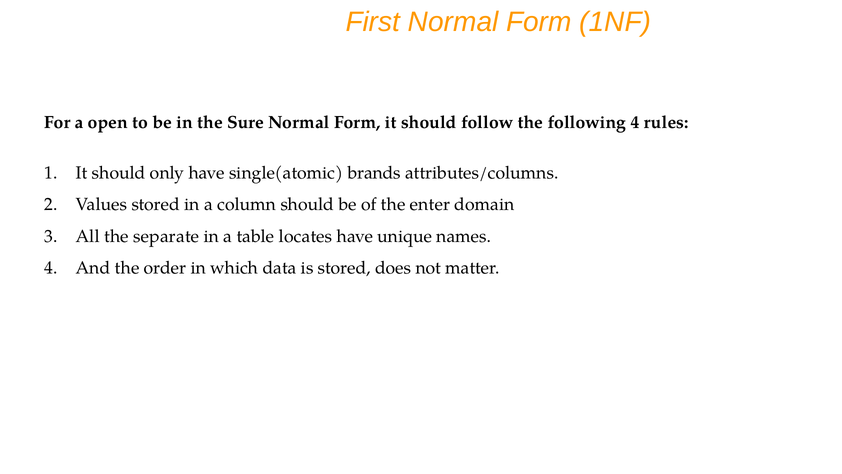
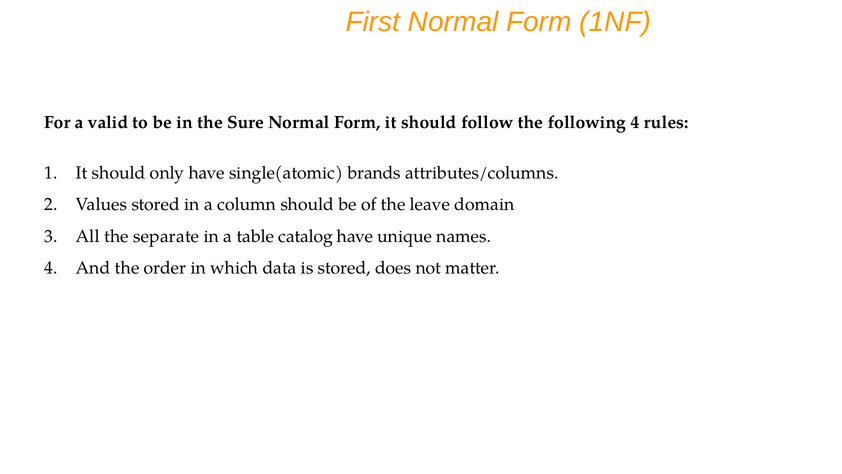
open: open -> valid (108, 122)
enter: enter -> leave (430, 204)
locates: locates -> catalog (306, 236)
